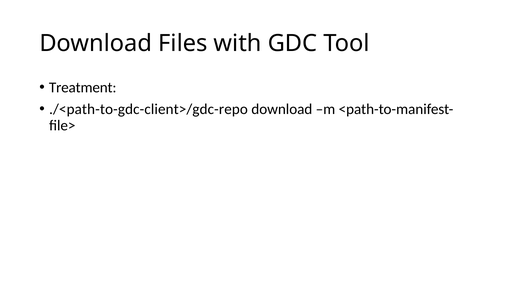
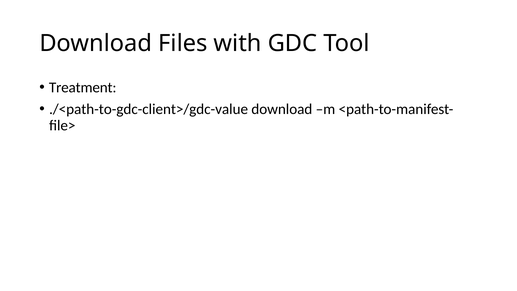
./<path-to-gdc-client>/gdc-repo: ./<path-to-gdc-client>/gdc-repo -> ./<path-to-gdc-client>/gdc-value (149, 109)
